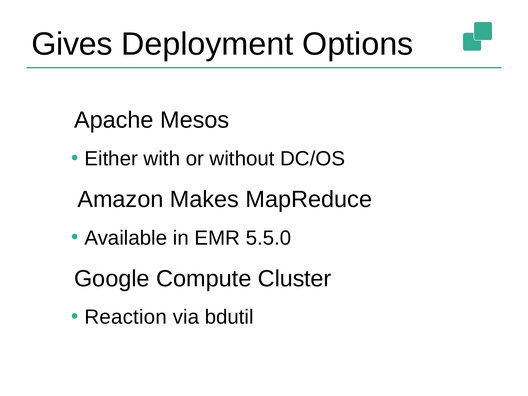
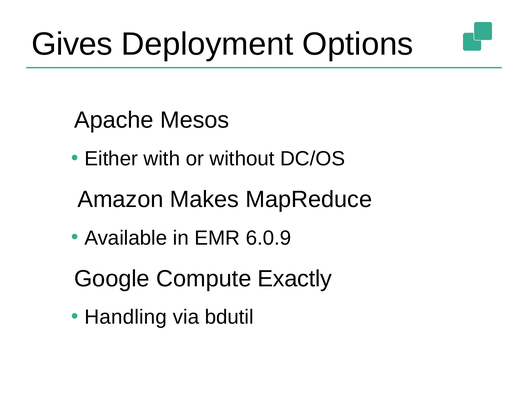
5.5.0: 5.5.0 -> 6.0.9 (269, 238)
Cluster: Cluster -> Exactly (295, 279)
Reaction: Reaction -> Handling (126, 317)
